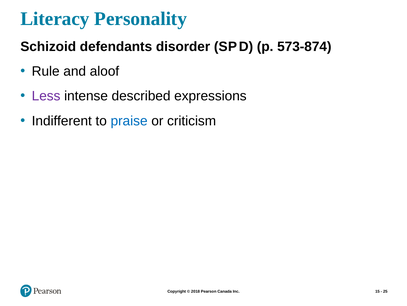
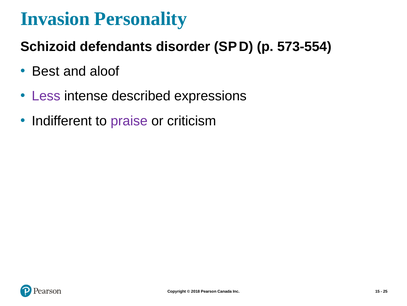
Literacy: Literacy -> Invasion (55, 19)
573-874: 573-874 -> 573-554 (304, 46)
Rule: Rule -> Best (46, 71)
praise colour: blue -> purple (129, 121)
